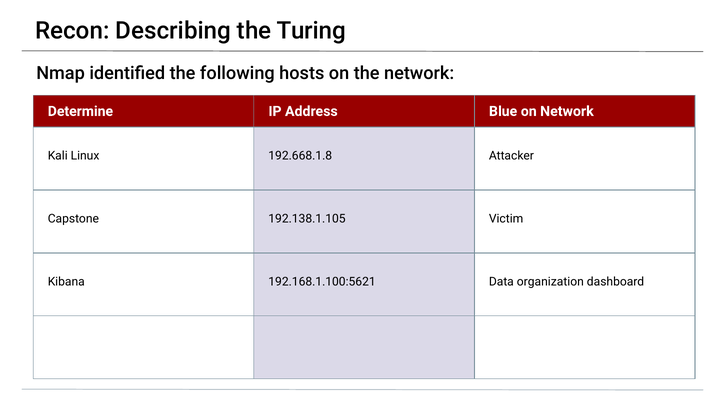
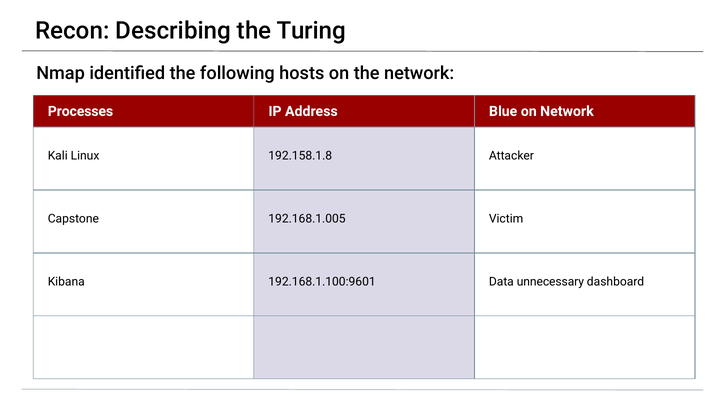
Determine: Determine -> Processes (80, 111)
192.668.1.8: 192.668.1.8 -> 192.158.1.8 (300, 156)
192.138.1.105: 192.138.1.105 -> 192.168.1.005 (307, 219)
192.168.1.100:5621: 192.168.1.100:5621 -> 192.168.1.100:9601 (322, 281)
organization: organization -> unnecessary (550, 281)
